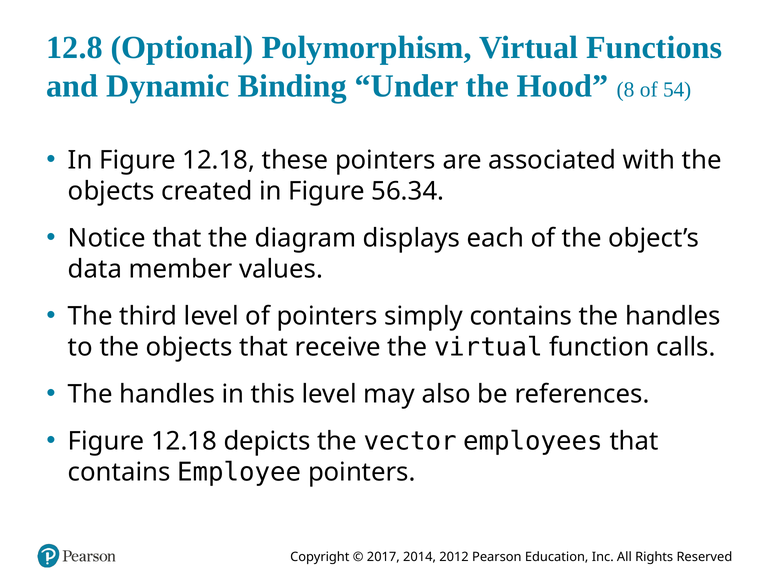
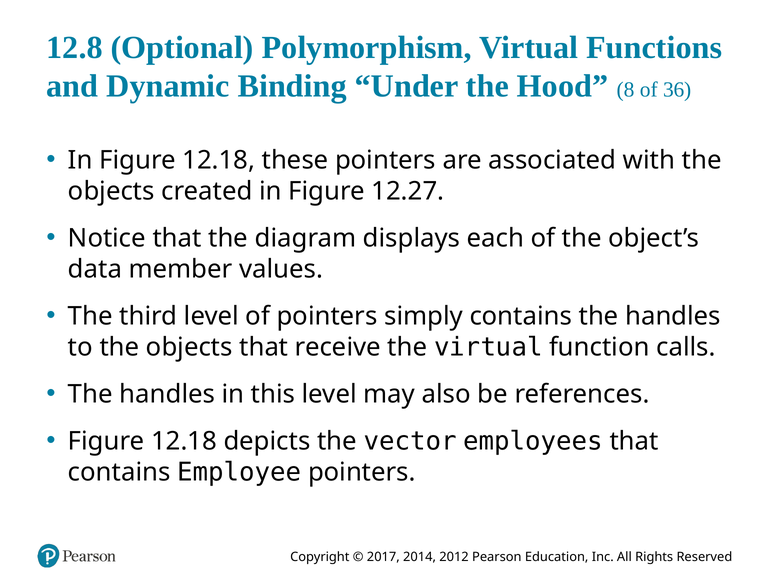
54: 54 -> 36 (677, 90)
56.34: 56.34 -> 12.27 (408, 191)
